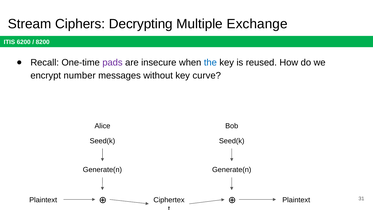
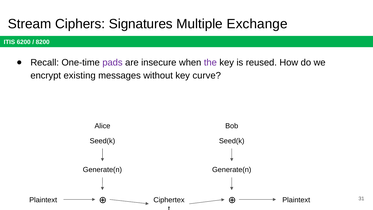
Decrypting: Decrypting -> Signatures (141, 24)
the colour: blue -> purple (210, 63)
number: number -> existing (80, 75)
